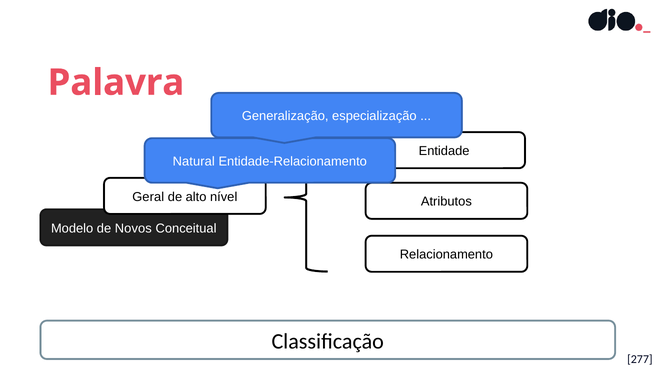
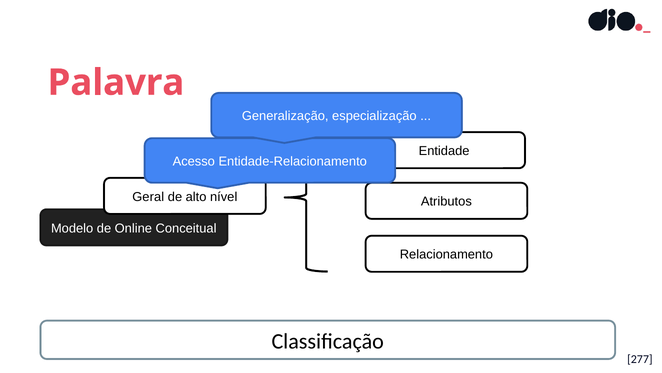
Natural: Natural -> Acesso (194, 161)
Novos: Novos -> Online (133, 228)
